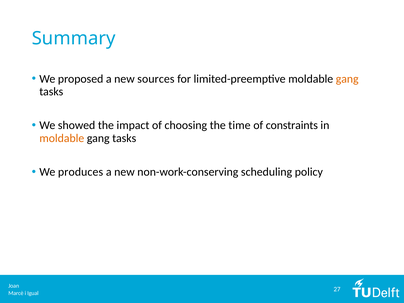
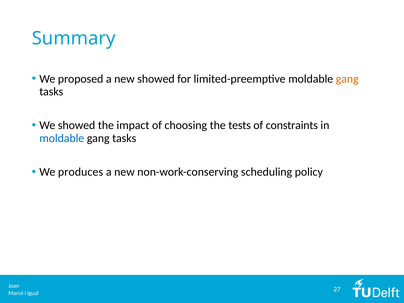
new sources: sources -> showed (156, 79)
time: time -> tests (240, 125)
moldable colour: orange -> blue (62, 138)
